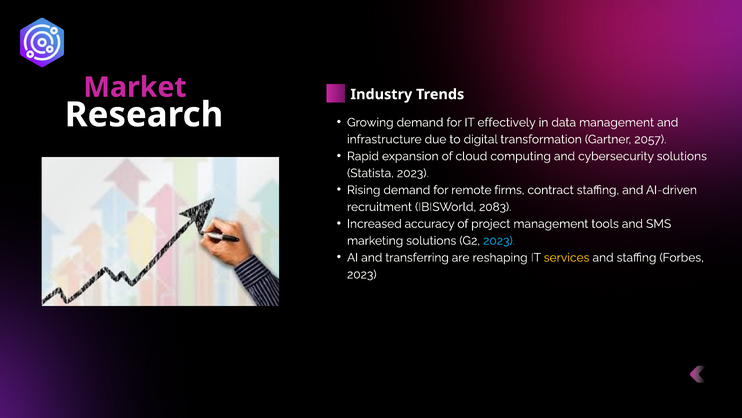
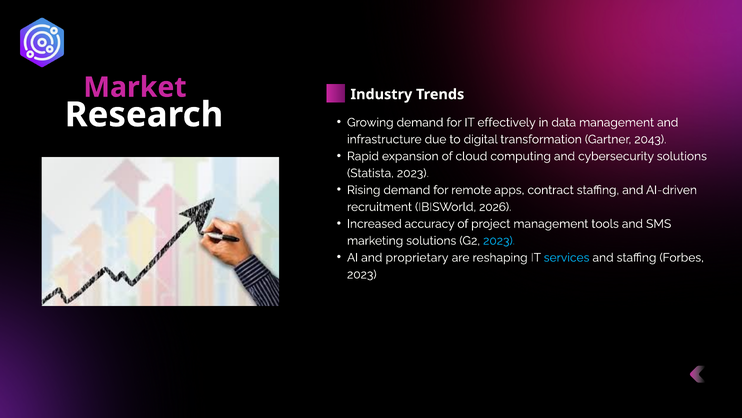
2057: 2057 -> 2043 (650, 139)
firms: firms -> apps (509, 190)
2083: 2083 -> 2026 (495, 207)
transferring: transferring -> proprietary (417, 257)
services colour: yellow -> light blue (567, 257)
